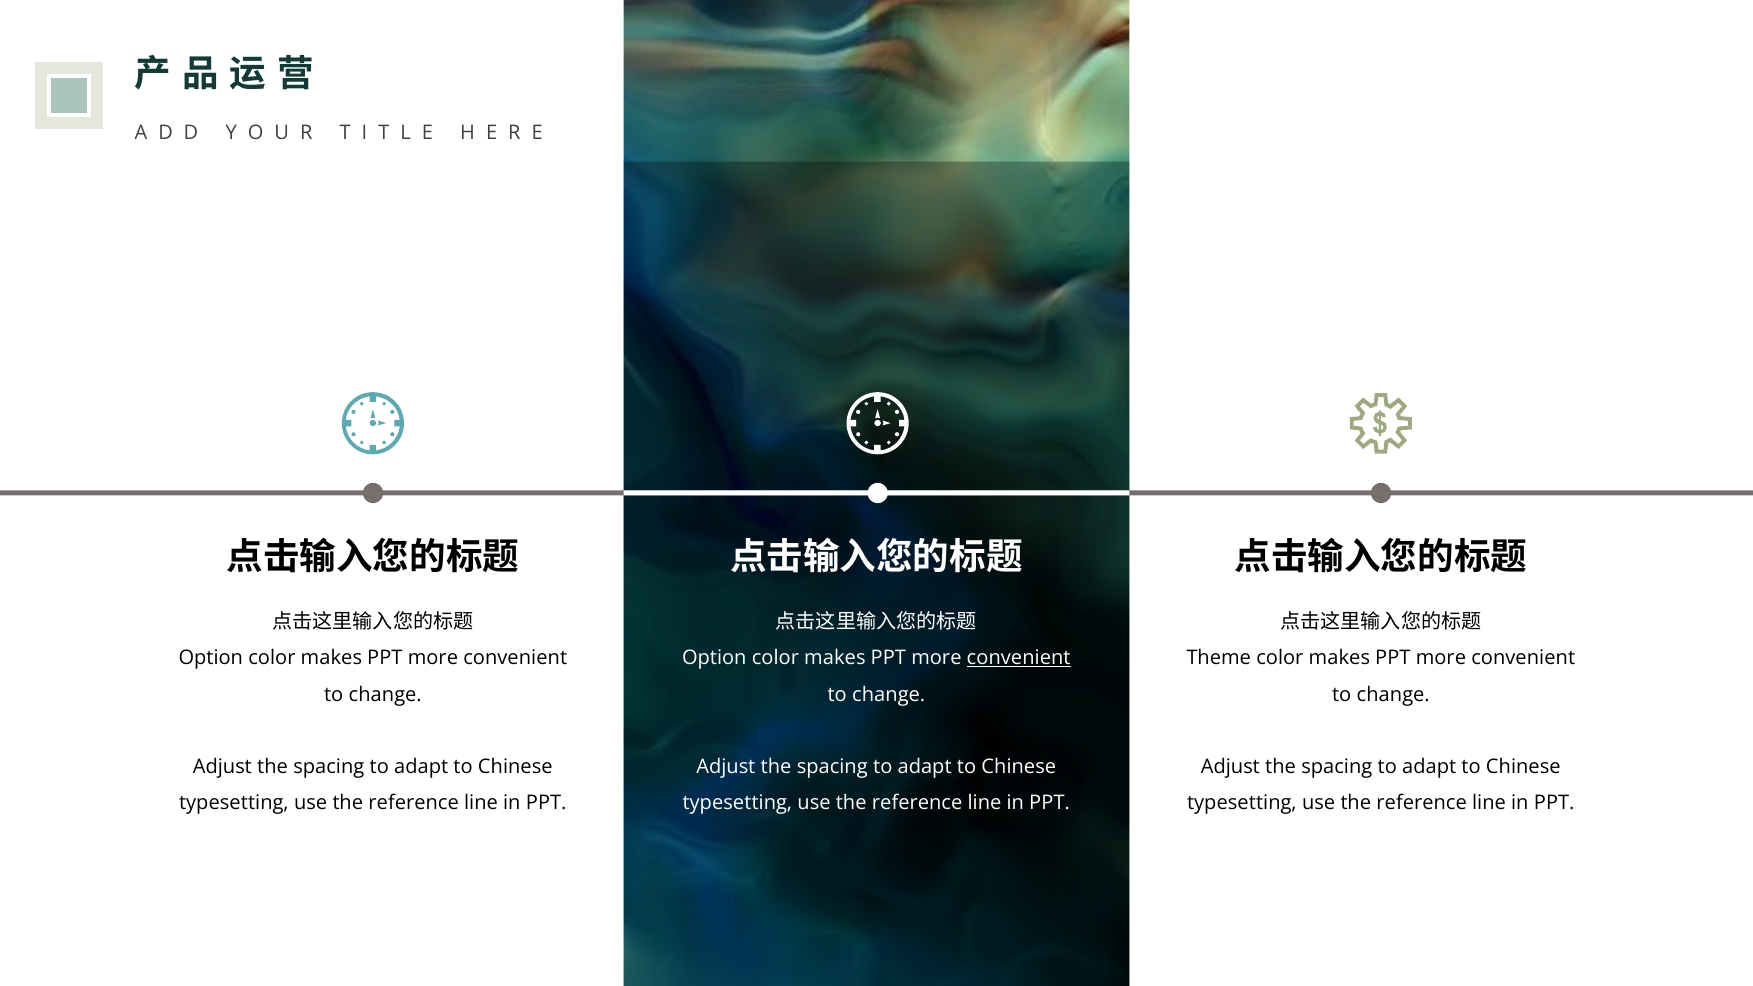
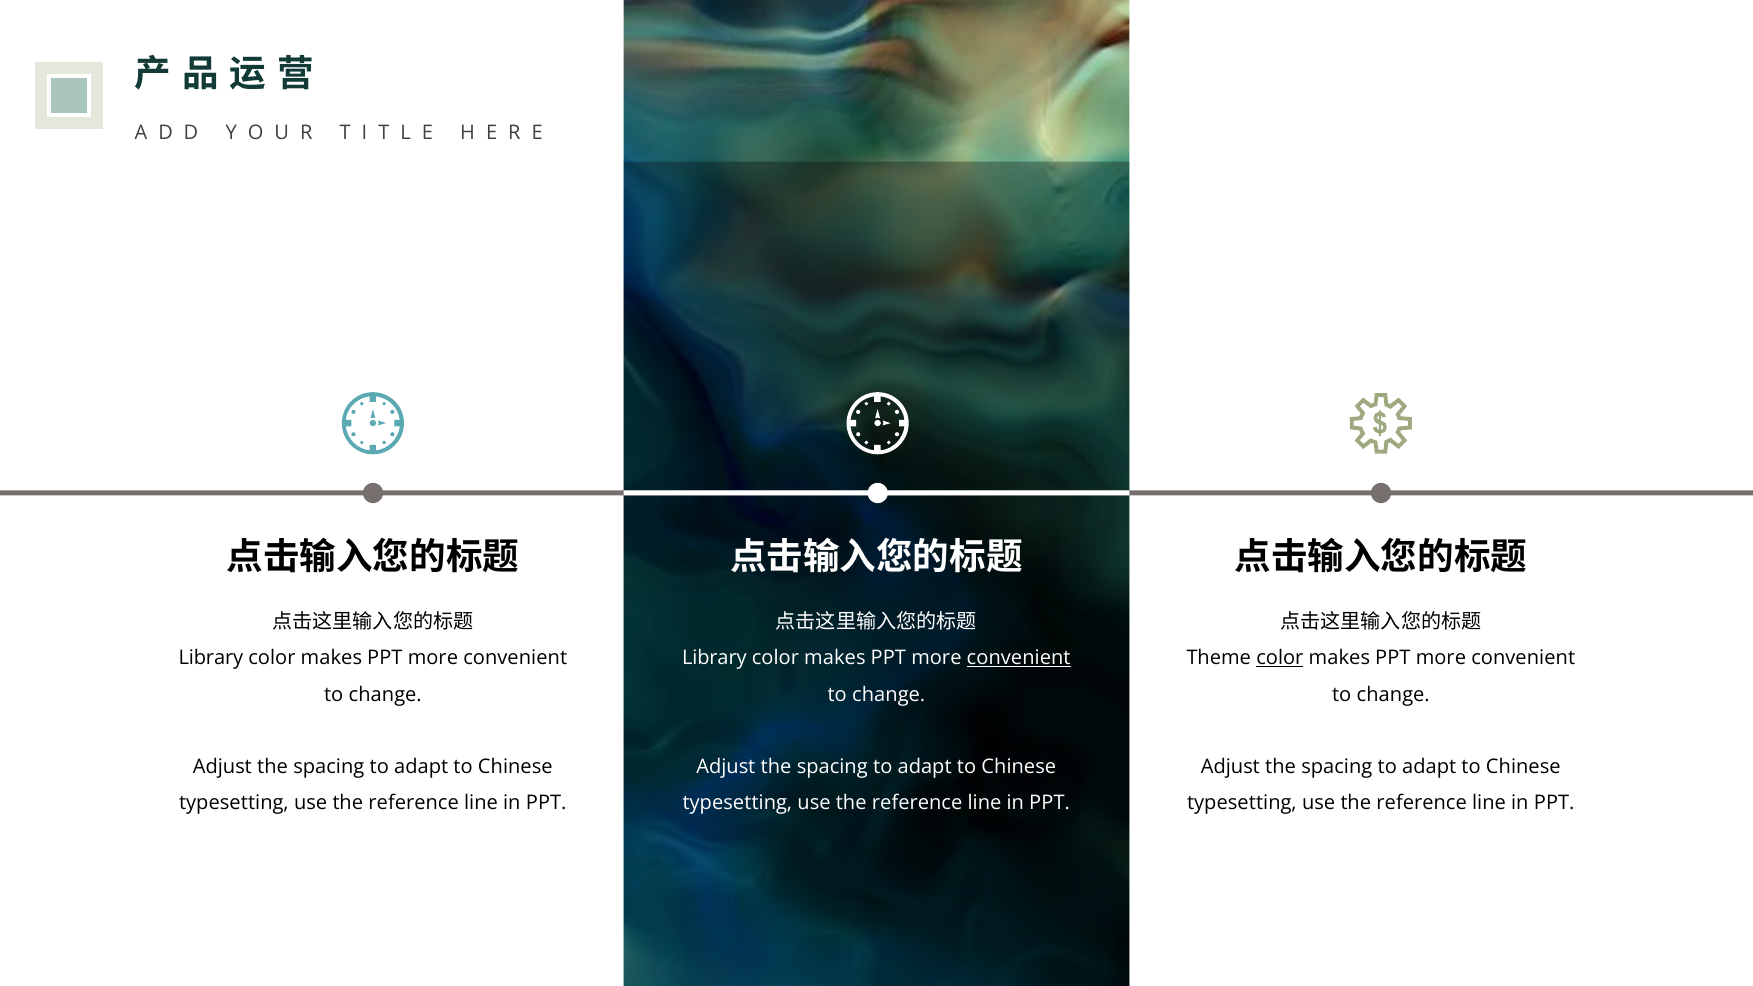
Option: Option -> Library (211, 658)
Option: Option -> Library (714, 658)
color underline: none -> present (1280, 658)
